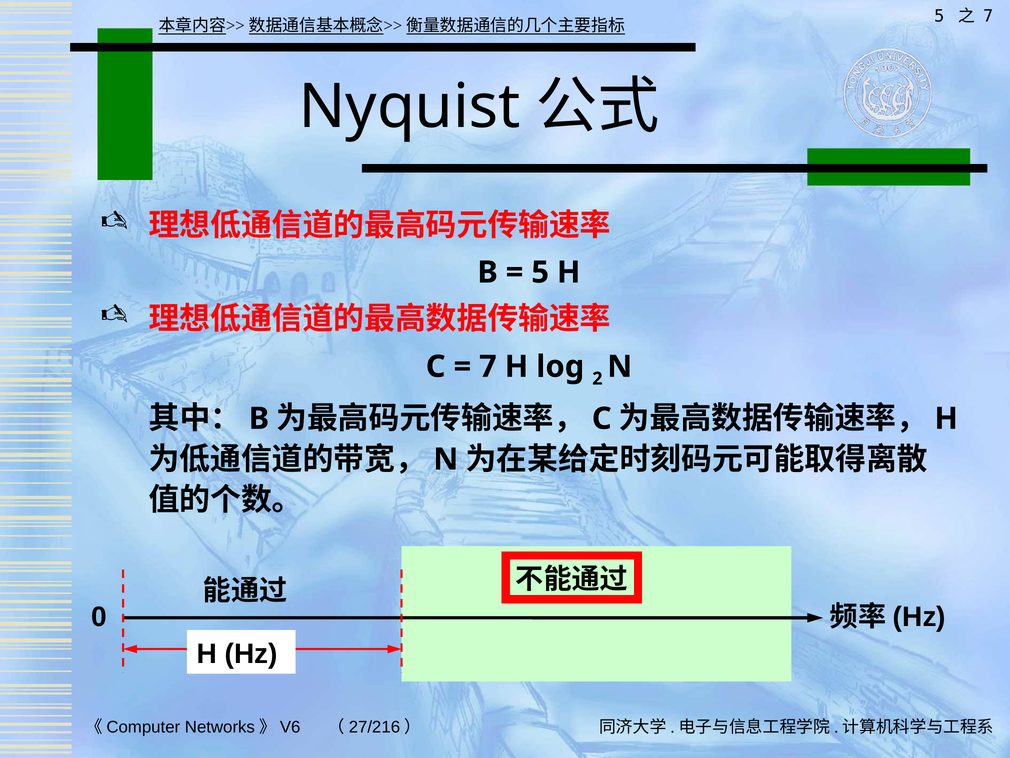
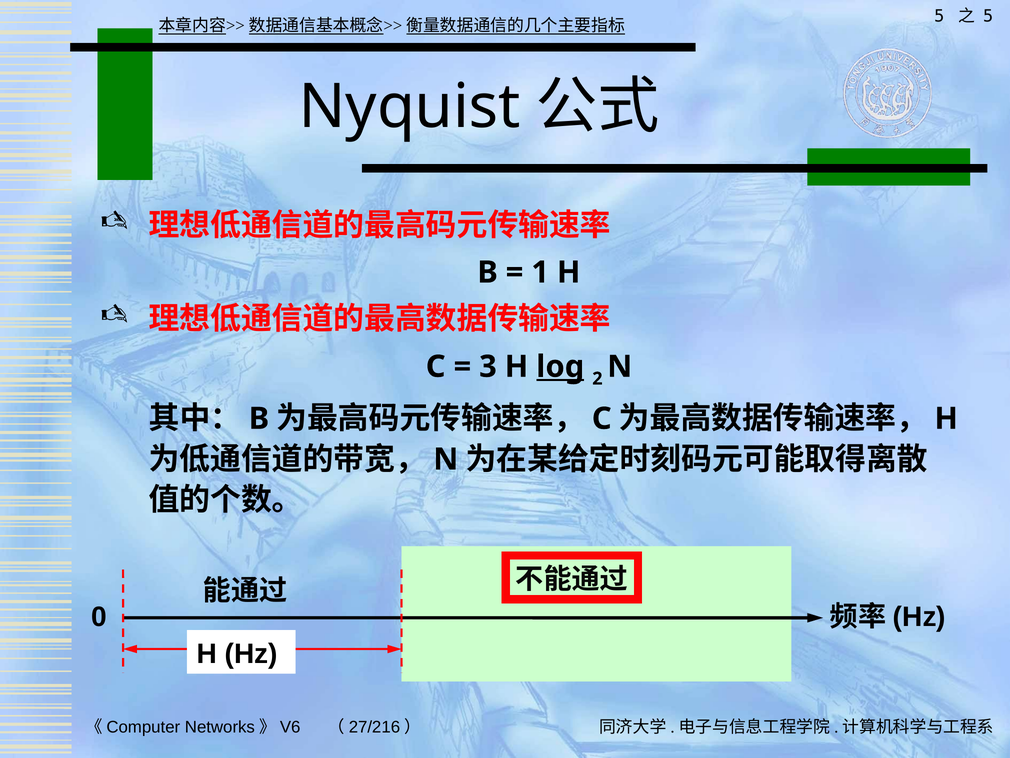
7: 7 -> 5 (988, 16)
5: 5 -> 1 (540, 272)
7: 7 -> 3 (488, 366)
log underline: none -> present (560, 366)
